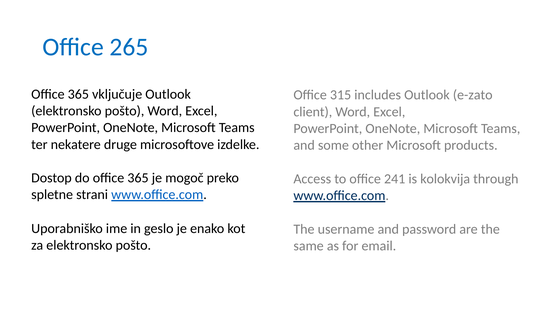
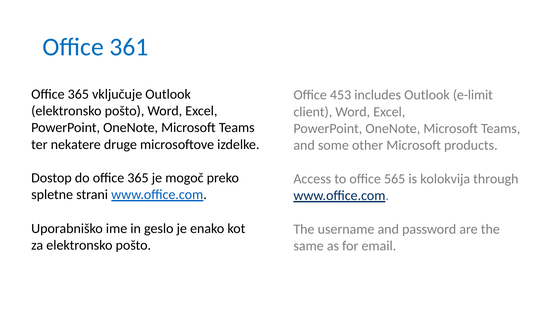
265: 265 -> 361 (129, 47)
315: 315 -> 453 (341, 95)
e-zato: e-zato -> e-limit (473, 95)
241: 241 -> 565 (395, 179)
